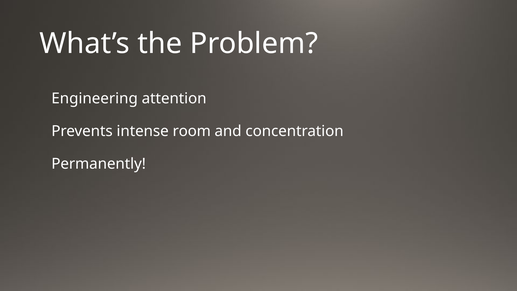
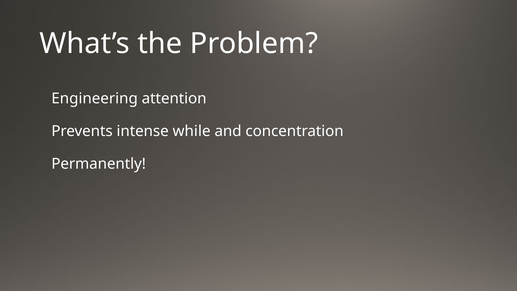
room: room -> while (192, 131)
